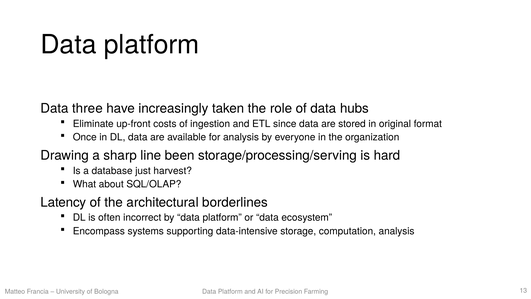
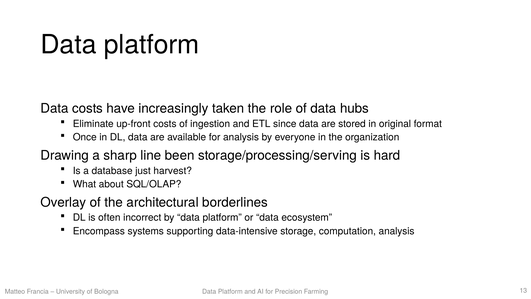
Data three: three -> costs (88, 108)
Latency: Latency -> Overlay (63, 202)
